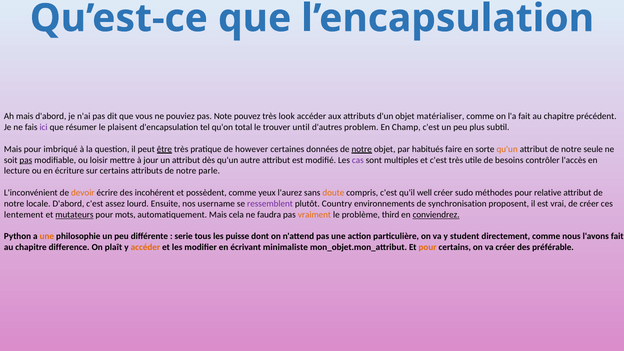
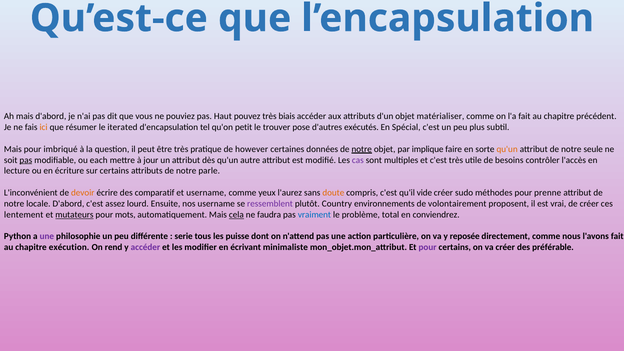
Note: Note -> Haut (223, 116)
look: look -> biais (287, 116)
ici colour: purple -> orange (44, 127)
plaisent: plaisent -> iterated (122, 127)
total: total -> petit (244, 127)
until: until -> pose (301, 127)
problem: problem -> exécutés (361, 127)
Champ: Champ -> Spécial (406, 127)
être underline: present -> none (164, 149)
habitués: habitués -> implique (428, 149)
loisir: loisir -> each (99, 160)
incohérent: incohérent -> comparatif (155, 193)
et possèdent: possèdent -> username (206, 193)
well: well -> vide (424, 193)
relative: relative -> prenne (548, 193)
synchronisation: synchronisation -> volontairement (457, 204)
cela underline: none -> present (236, 215)
vraiment colour: orange -> blue (314, 215)
third: third -> total (391, 215)
conviendrez underline: present -> none (436, 215)
une colour: orange -> purple (47, 236)
student: student -> reposée (465, 236)
difference: difference -> exécution (69, 247)
plaît: plaît -> rend (114, 247)
accéder colour: orange -> purple (145, 247)
pour colour: orange -> purple (428, 247)
